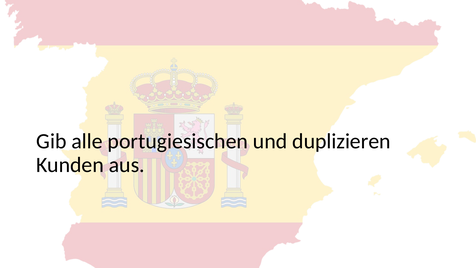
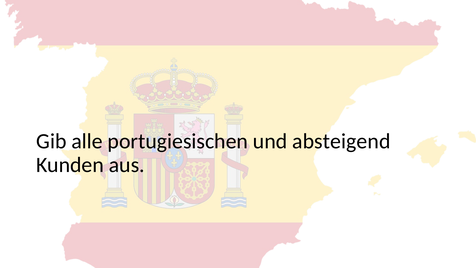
duplizieren: duplizieren -> absteigend (341, 141)
